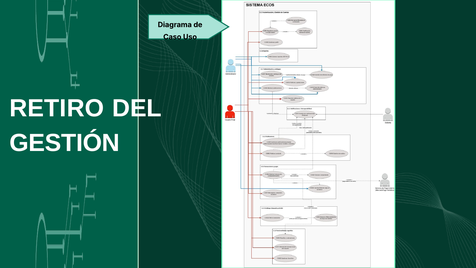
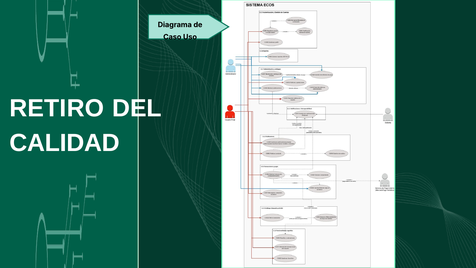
GESTIÓN: GESTIÓN -> CALIDAD (65, 143)
